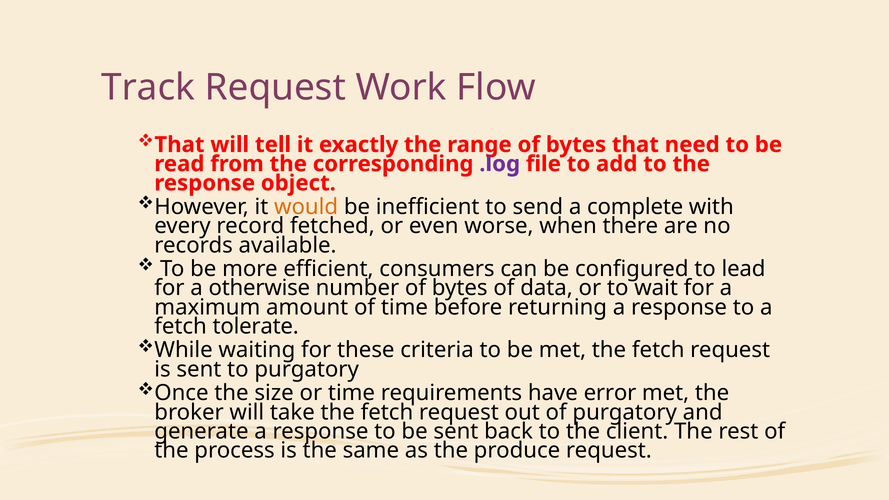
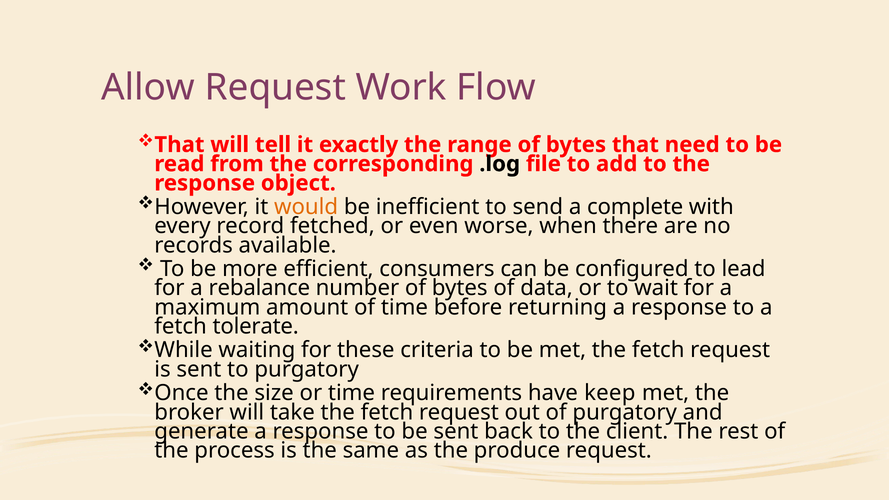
Track: Track -> Allow (148, 88)
.log colour: purple -> black (500, 164)
otherwise: otherwise -> rebalance (259, 288)
error: error -> keep (610, 393)
